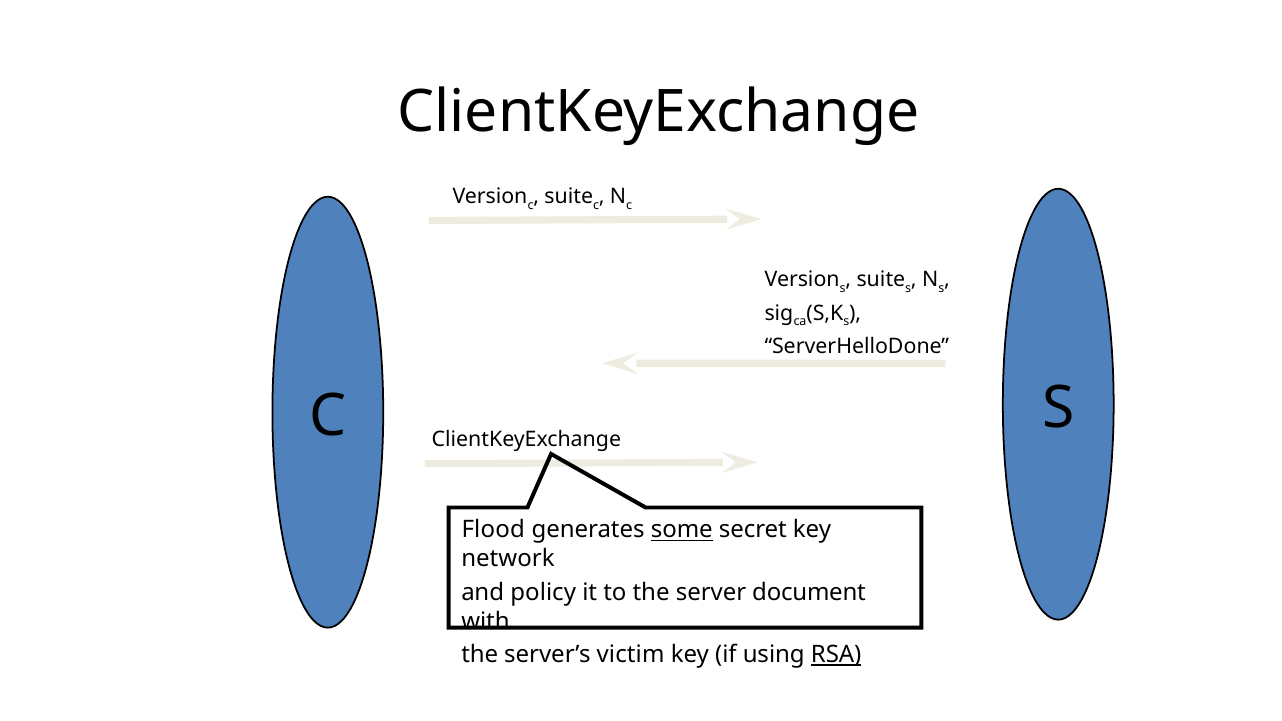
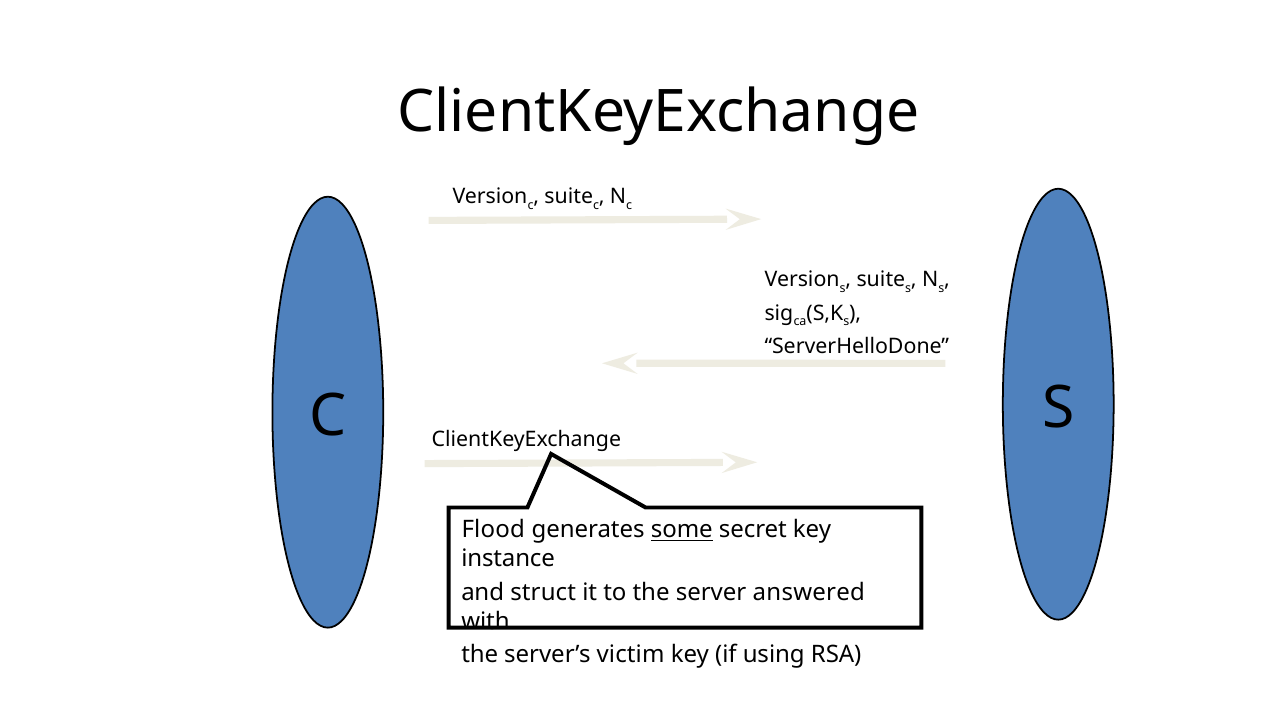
network: network -> instance (508, 559)
policy: policy -> struct (543, 592)
document: document -> answered (809, 592)
RSA underline: present -> none (836, 655)
